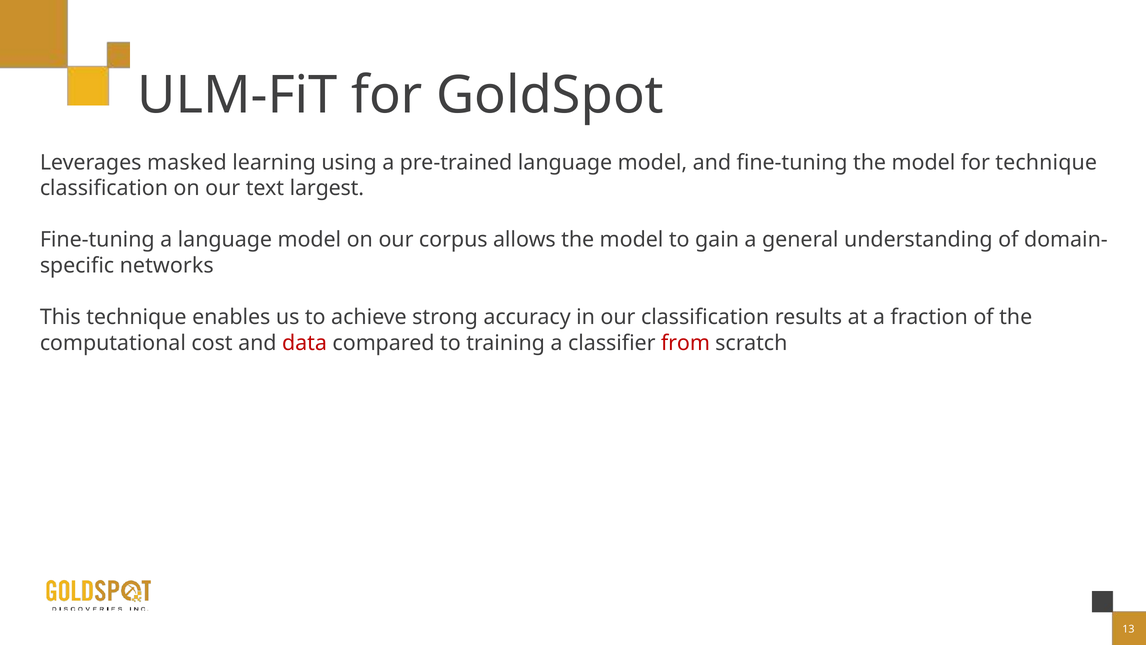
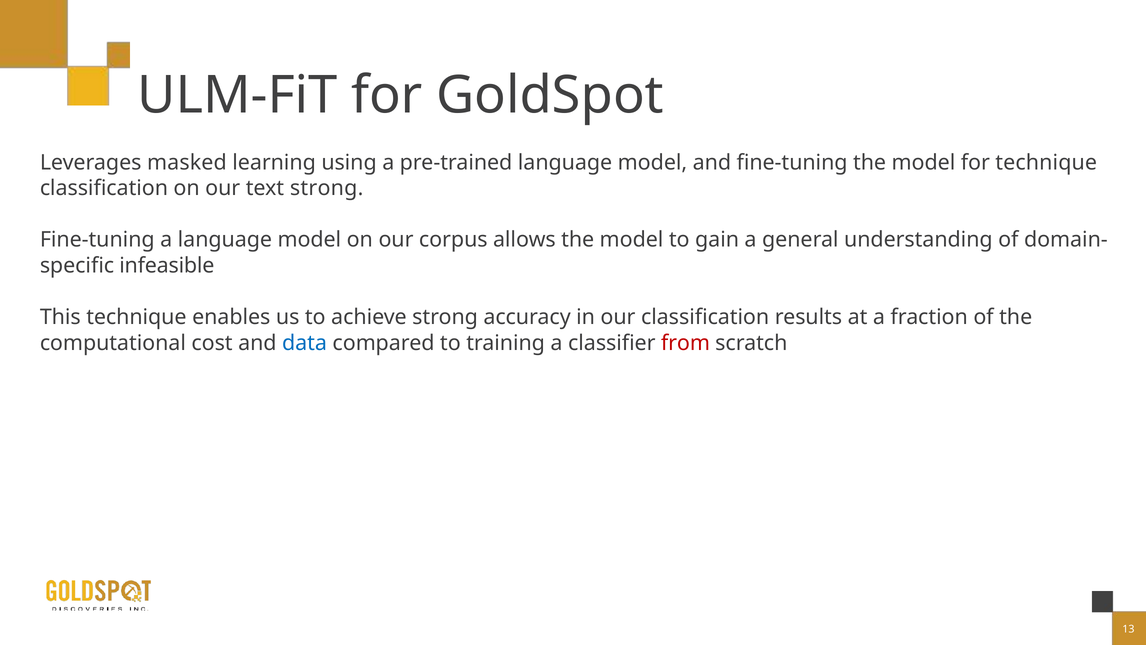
text largest: largest -> strong (327, 188)
networks: networks -> infeasible (167, 265)
data colour: red -> blue (305, 343)
